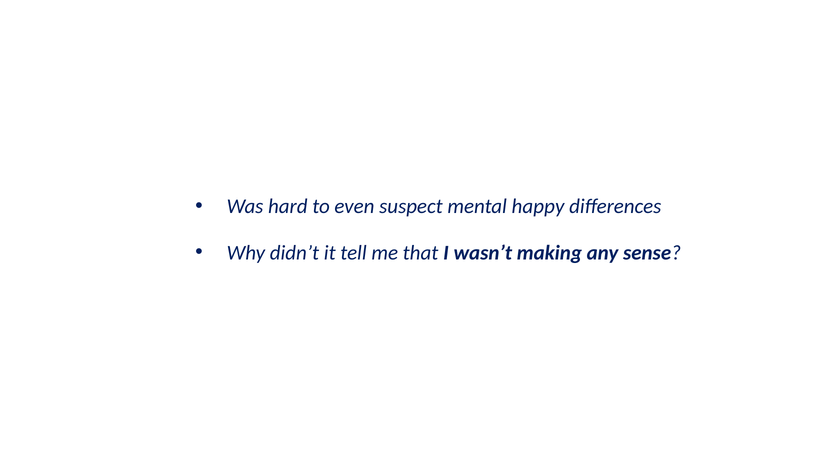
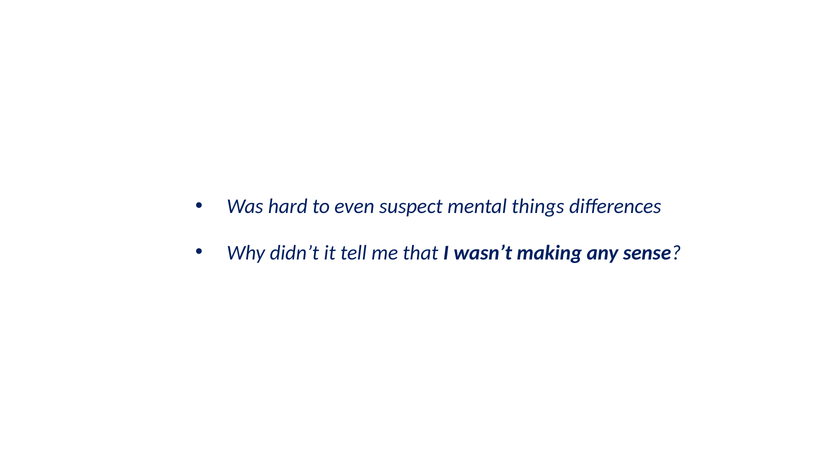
happy: happy -> things (538, 206)
